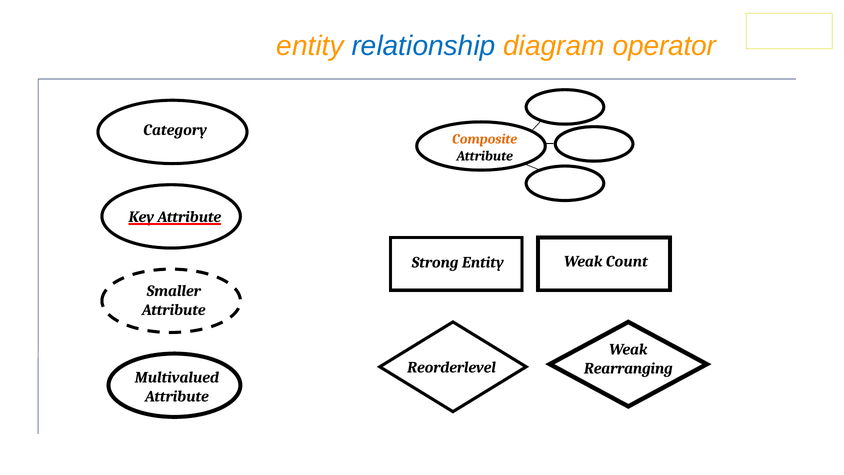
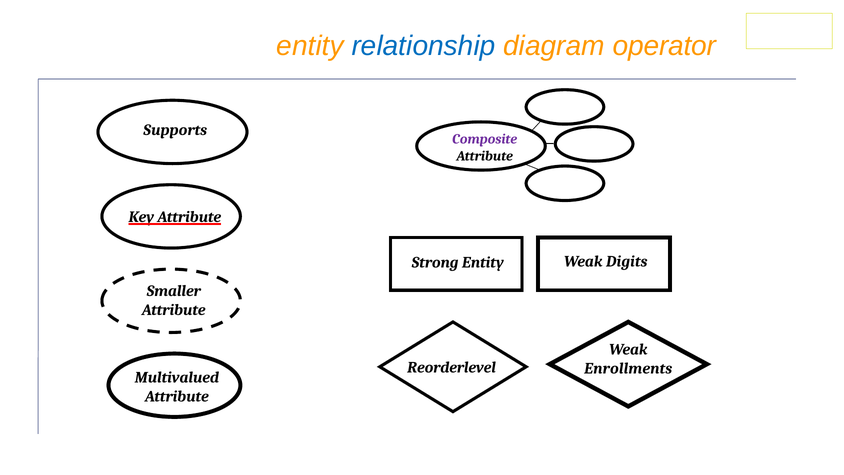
Category: Category -> Supports (175, 130)
Composite colour: orange -> purple (485, 139)
Count: Count -> Digits (627, 261)
Rearranging: Rearranging -> Enrollments (628, 369)
